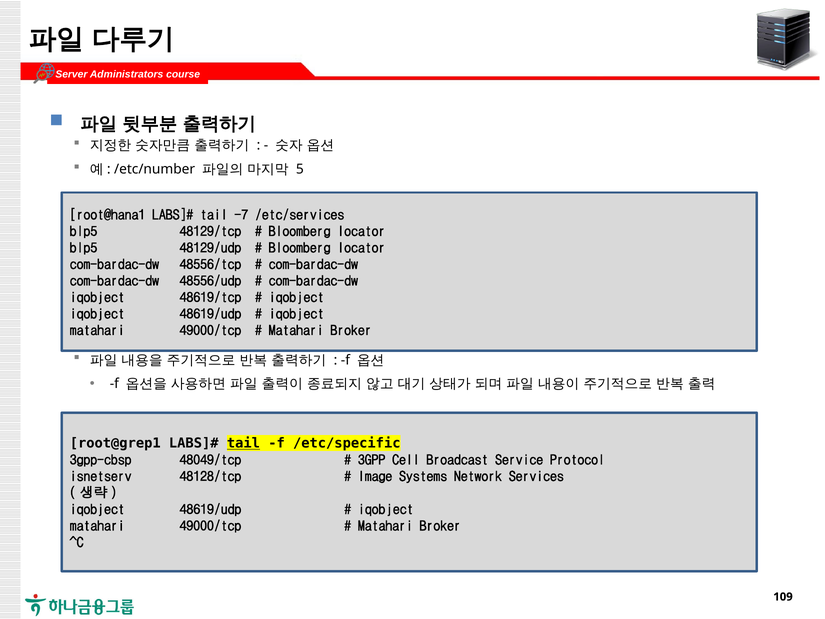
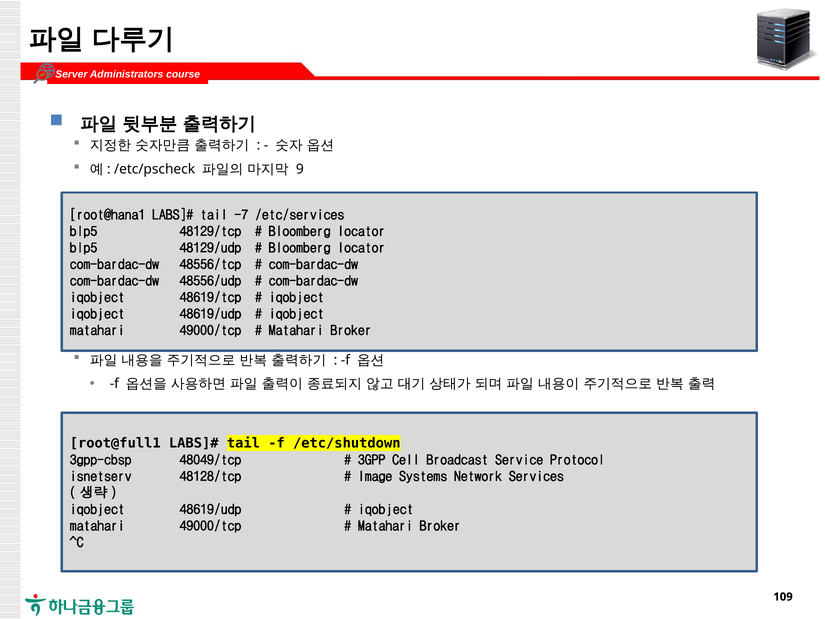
/etc/number: /etc/number -> /etc/pscheck (155, 169)
5: 5 -> 9 (300, 169)
root@grep1: root@grep1 -> root@full1 (115, 443)
tail underline: present -> none (243, 443)
/etc/specific: /etc/specific -> /etc/shutdown (347, 443)
